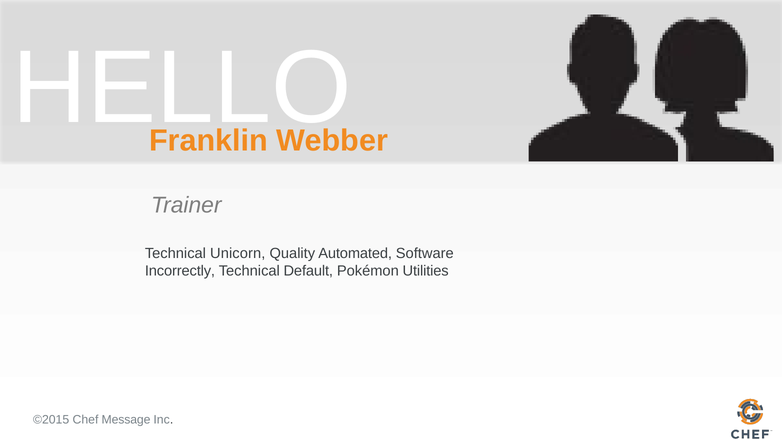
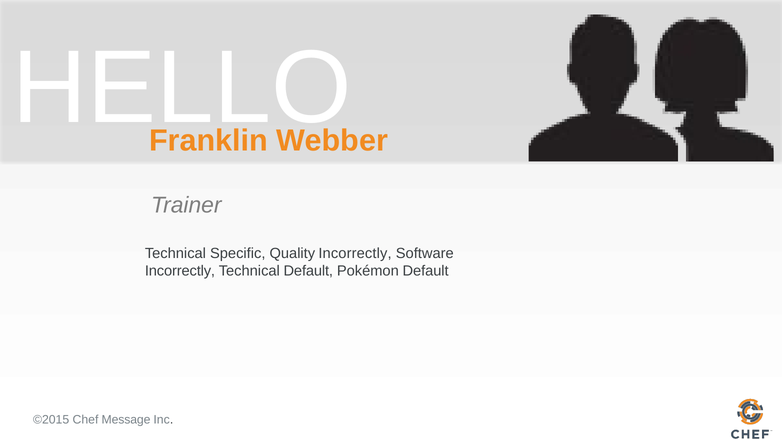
Unicorn: Unicorn -> Specific (238, 253)
Quality Automated: Automated -> Incorrectly (355, 253)
Pokémon Utilities: Utilities -> Default (426, 271)
